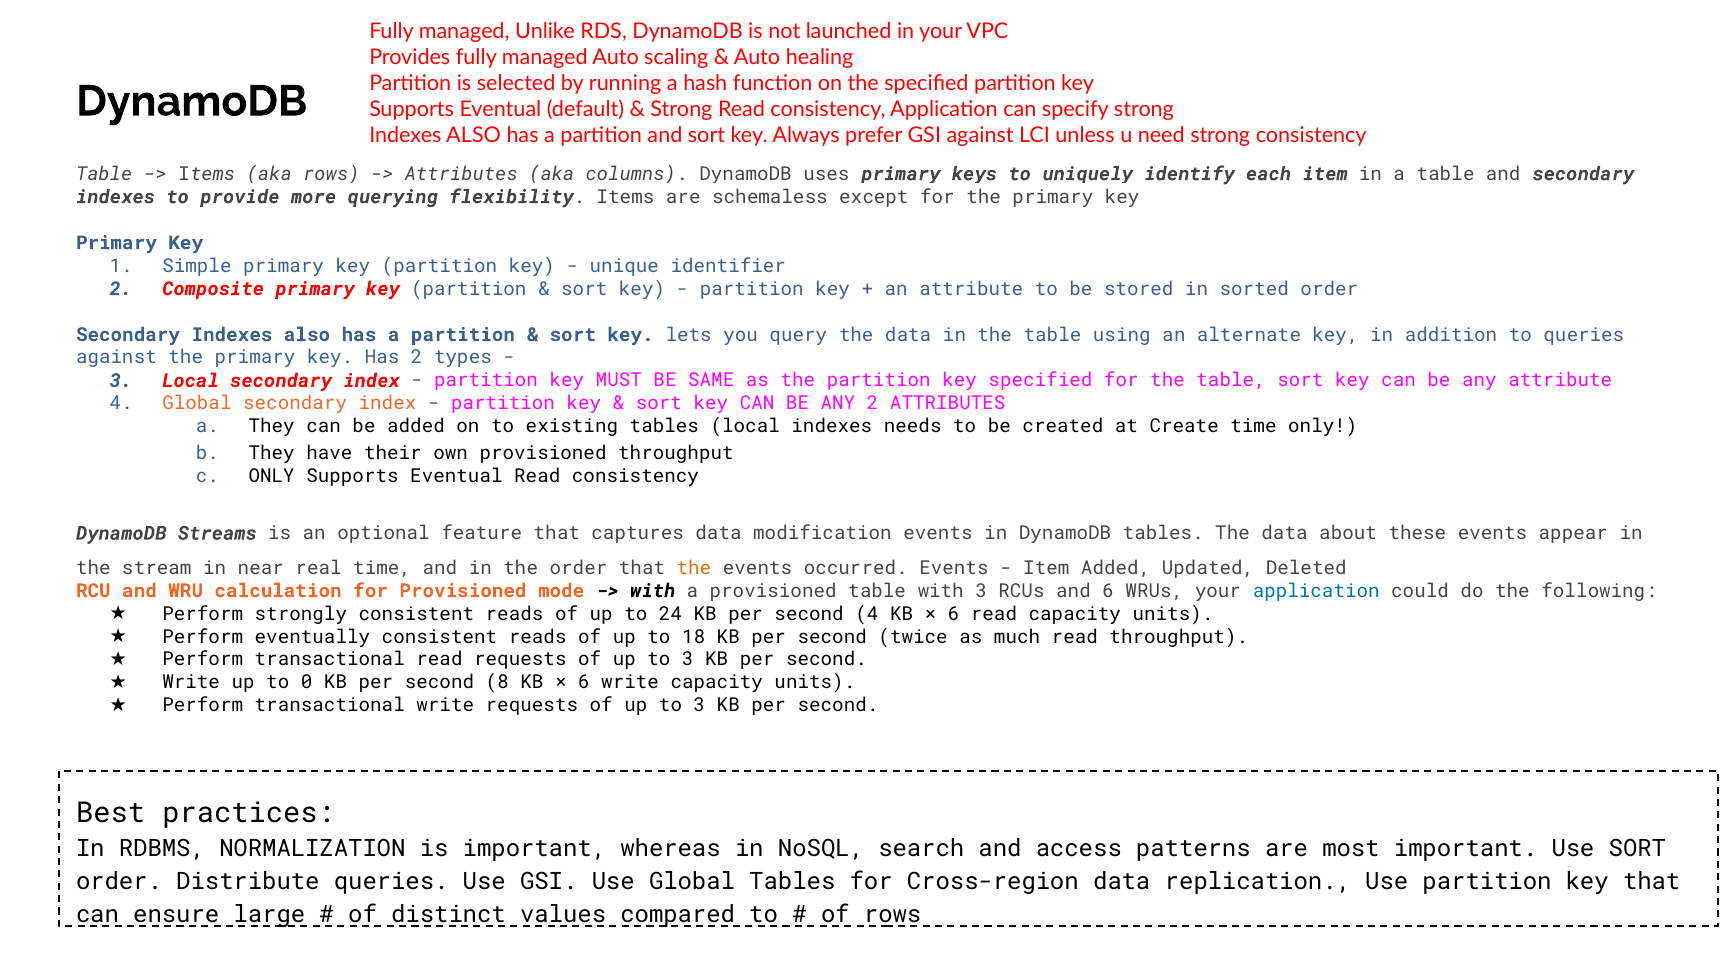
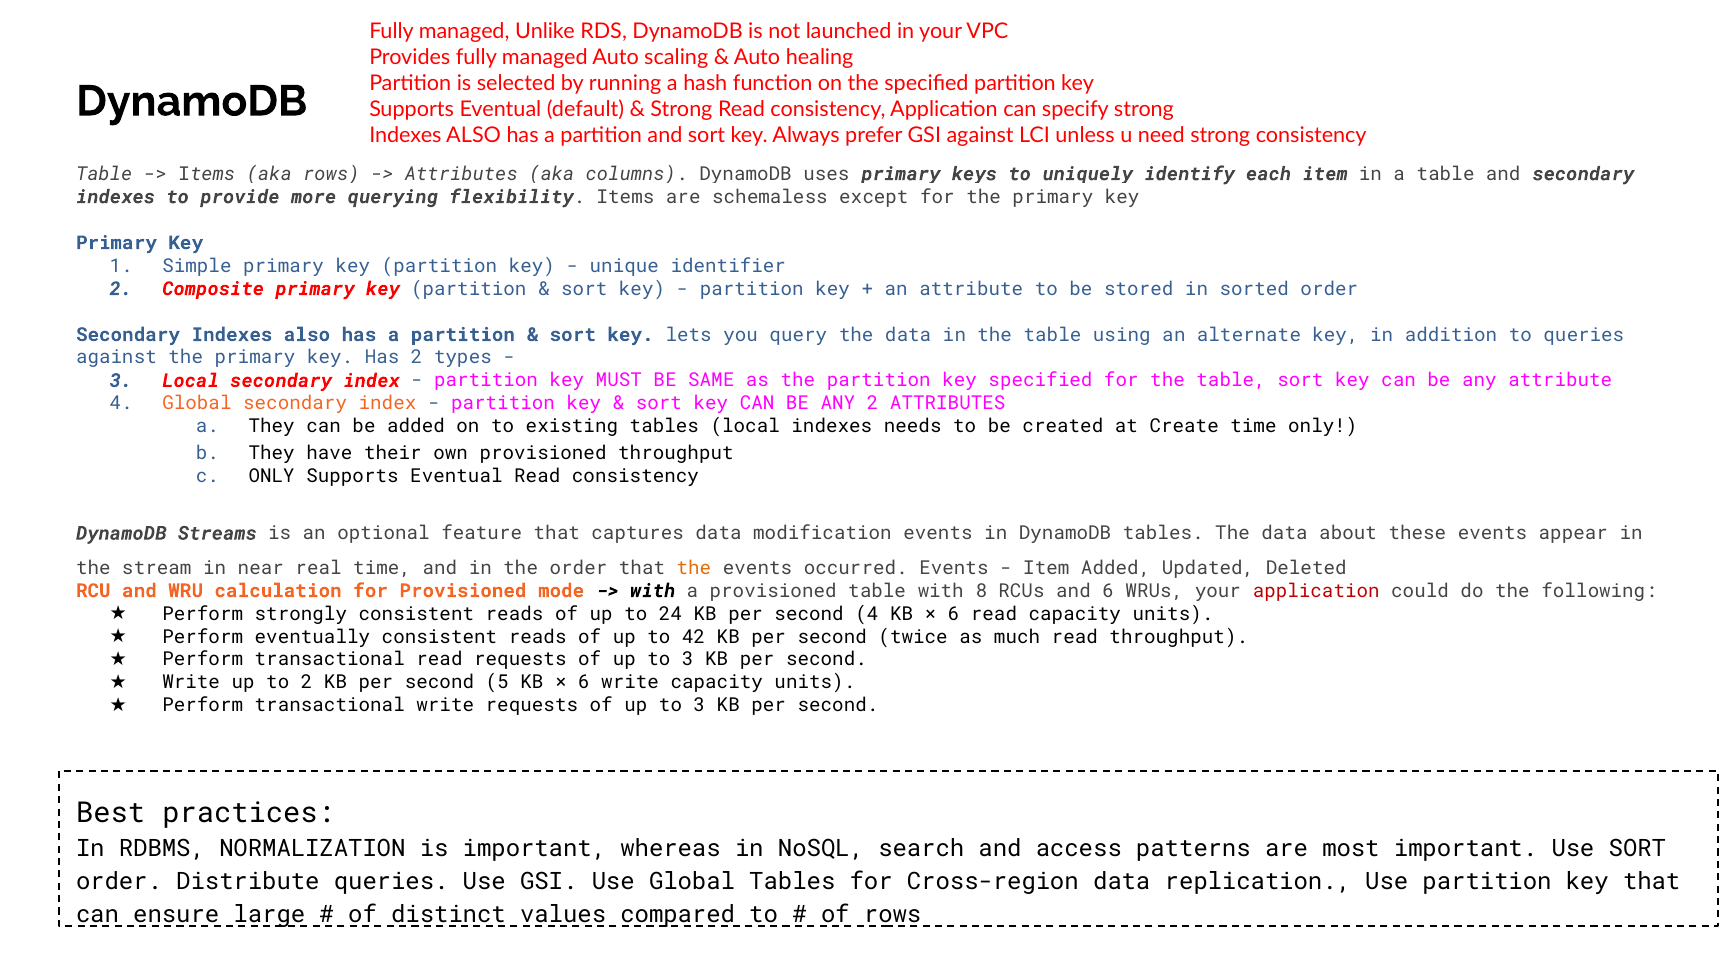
with 3: 3 -> 8 (981, 591)
application colour: blue -> red (1316, 591)
18: 18 -> 42 (694, 637)
to 0: 0 -> 2 (307, 683)
8: 8 -> 5 (497, 683)
